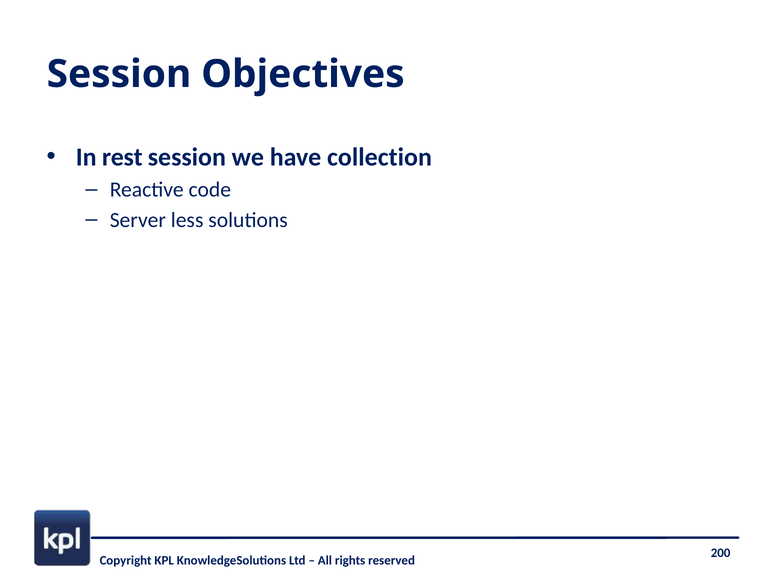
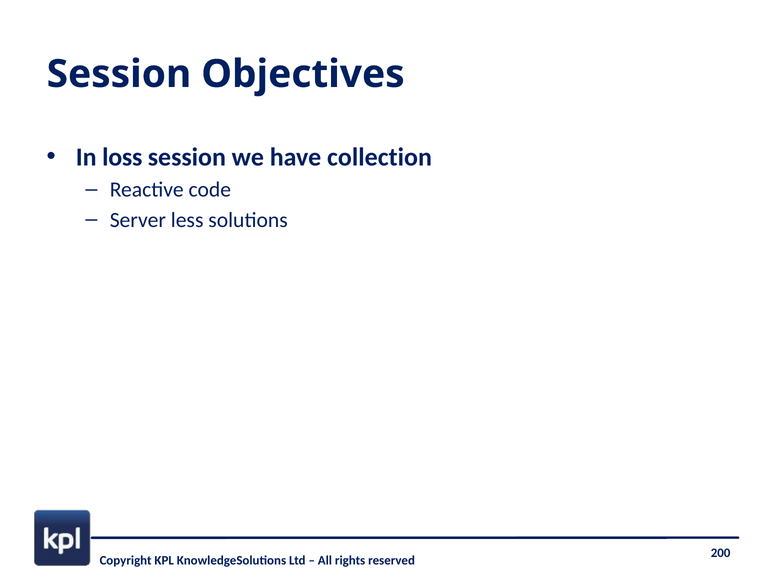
rest: rest -> loss (122, 157)
